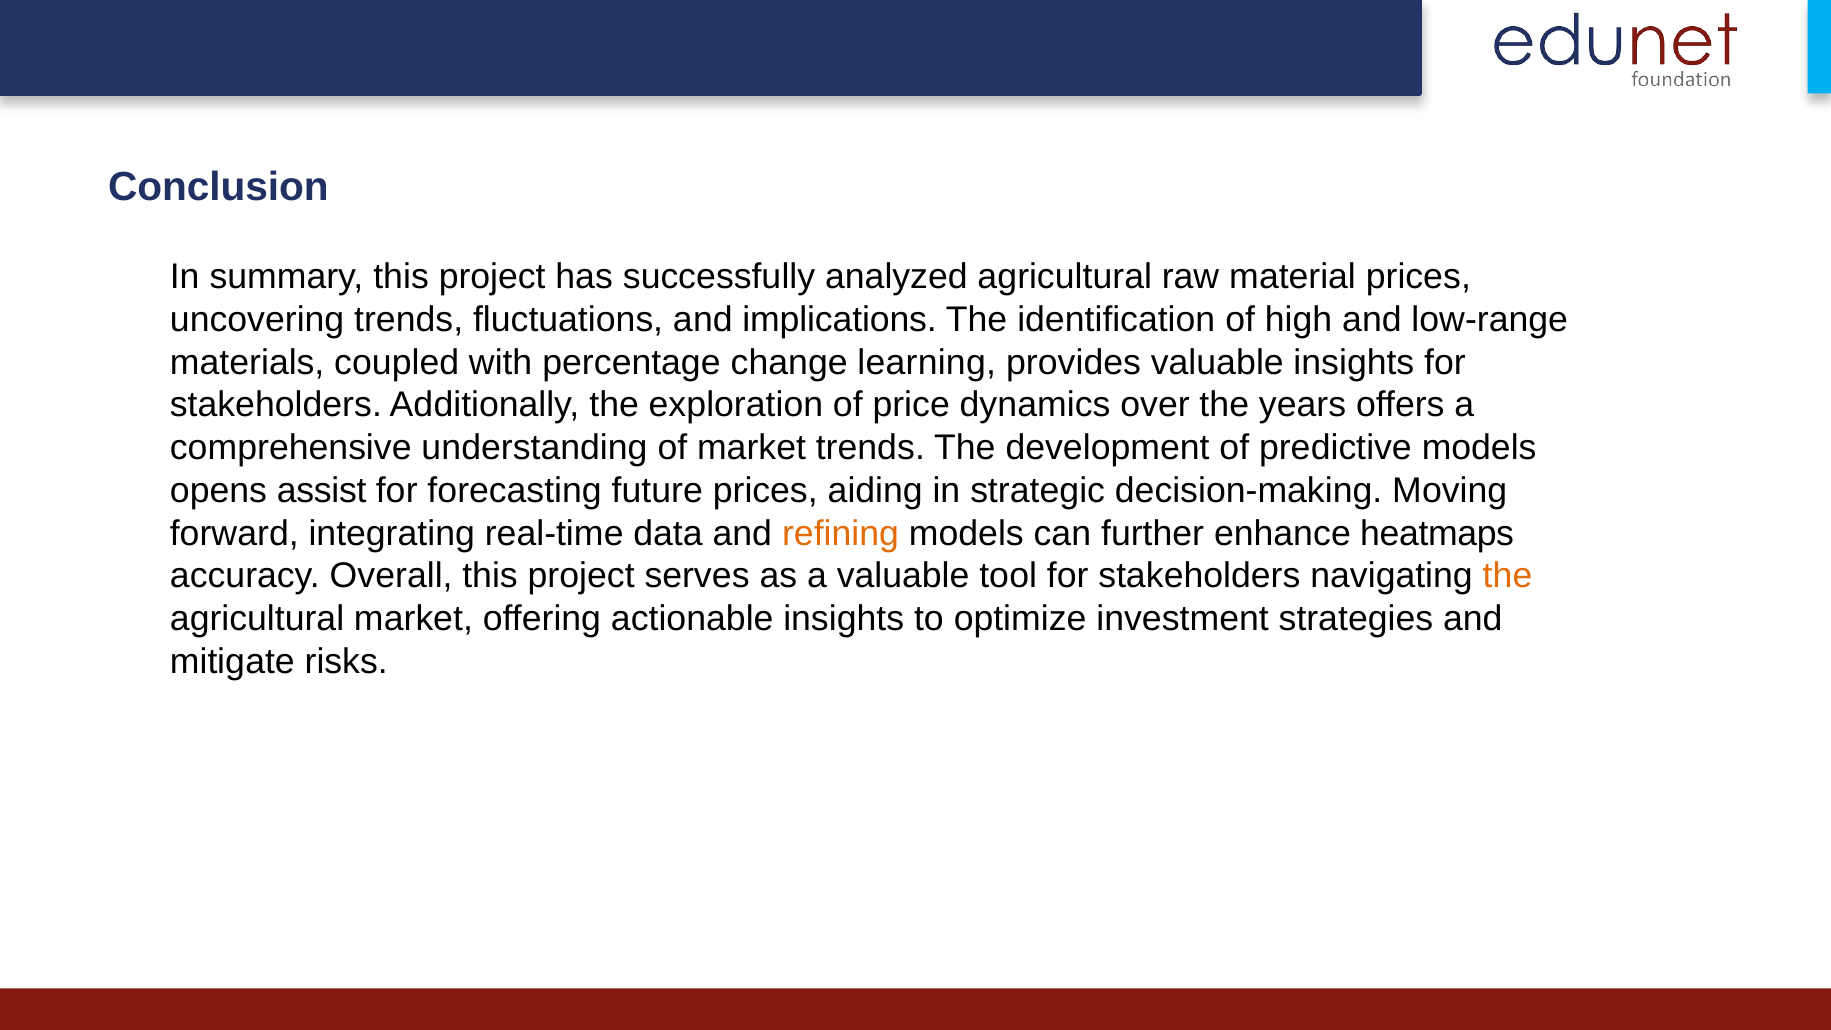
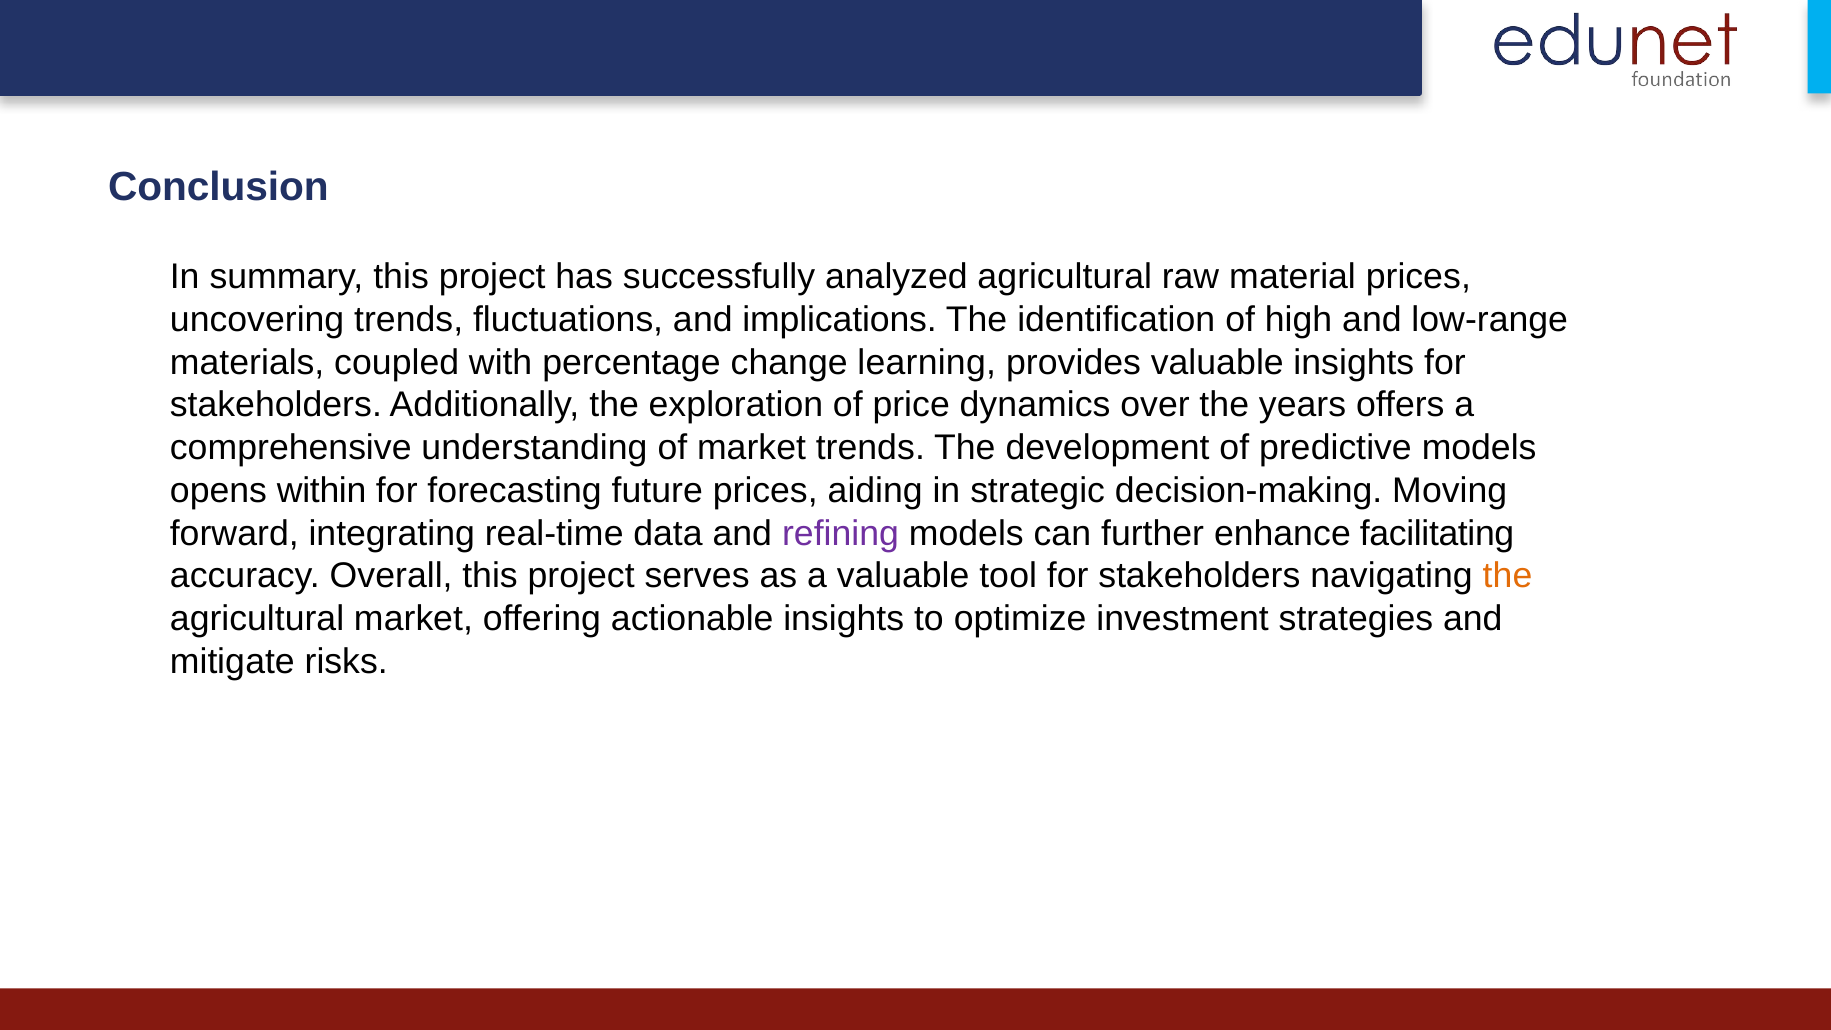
assist: assist -> within (322, 491)
refining colour: orange -> purple (840, 533)
heatmaps: heatmaps -> facilitating (1437, 533)
